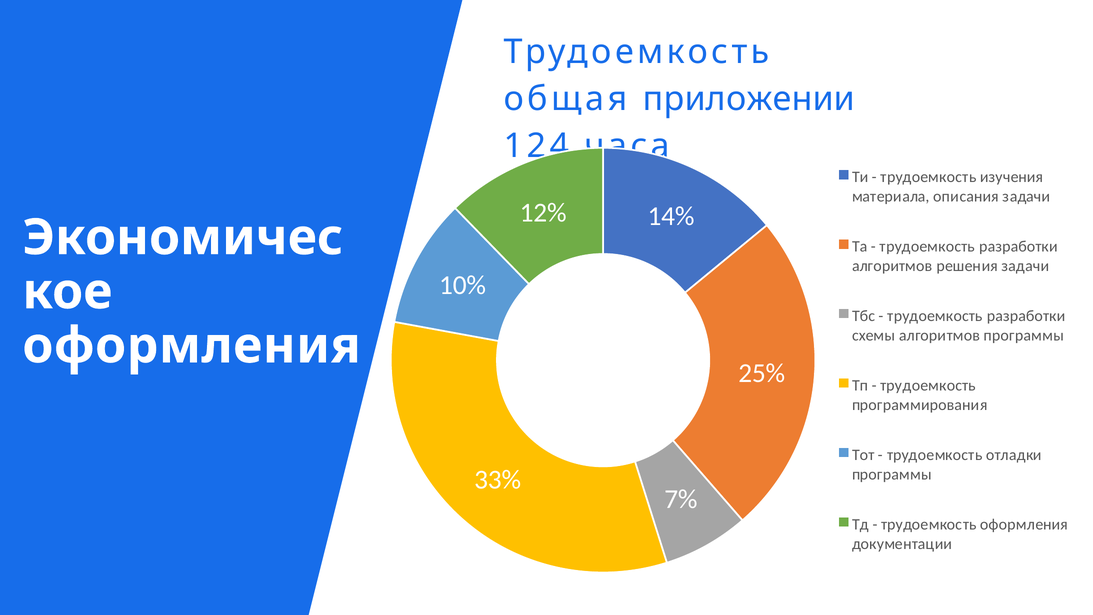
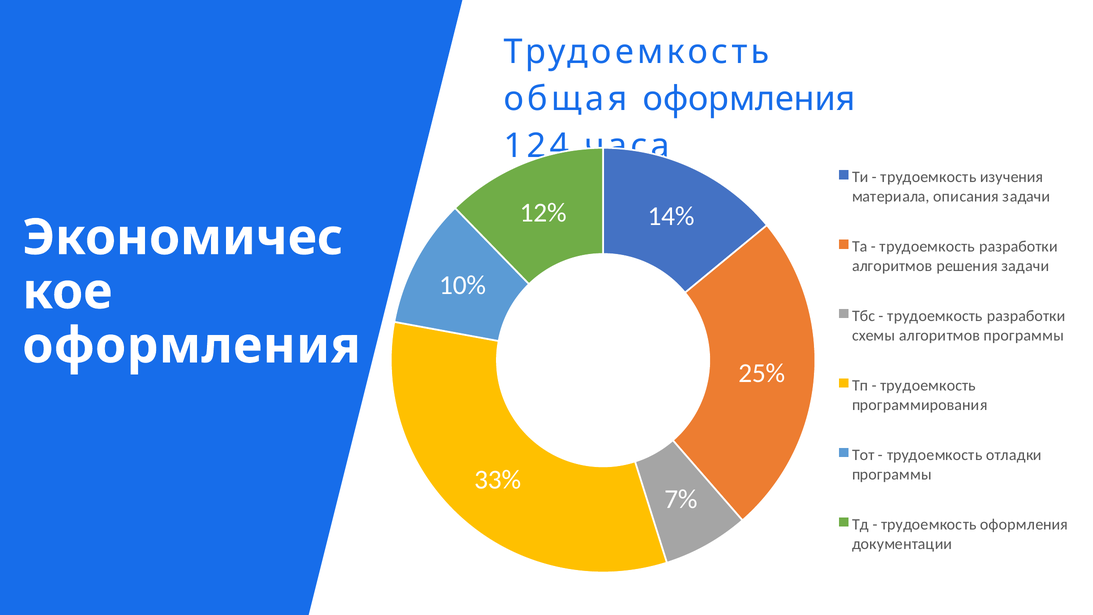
общая приложении: приложении -> оформления (749, 99)
